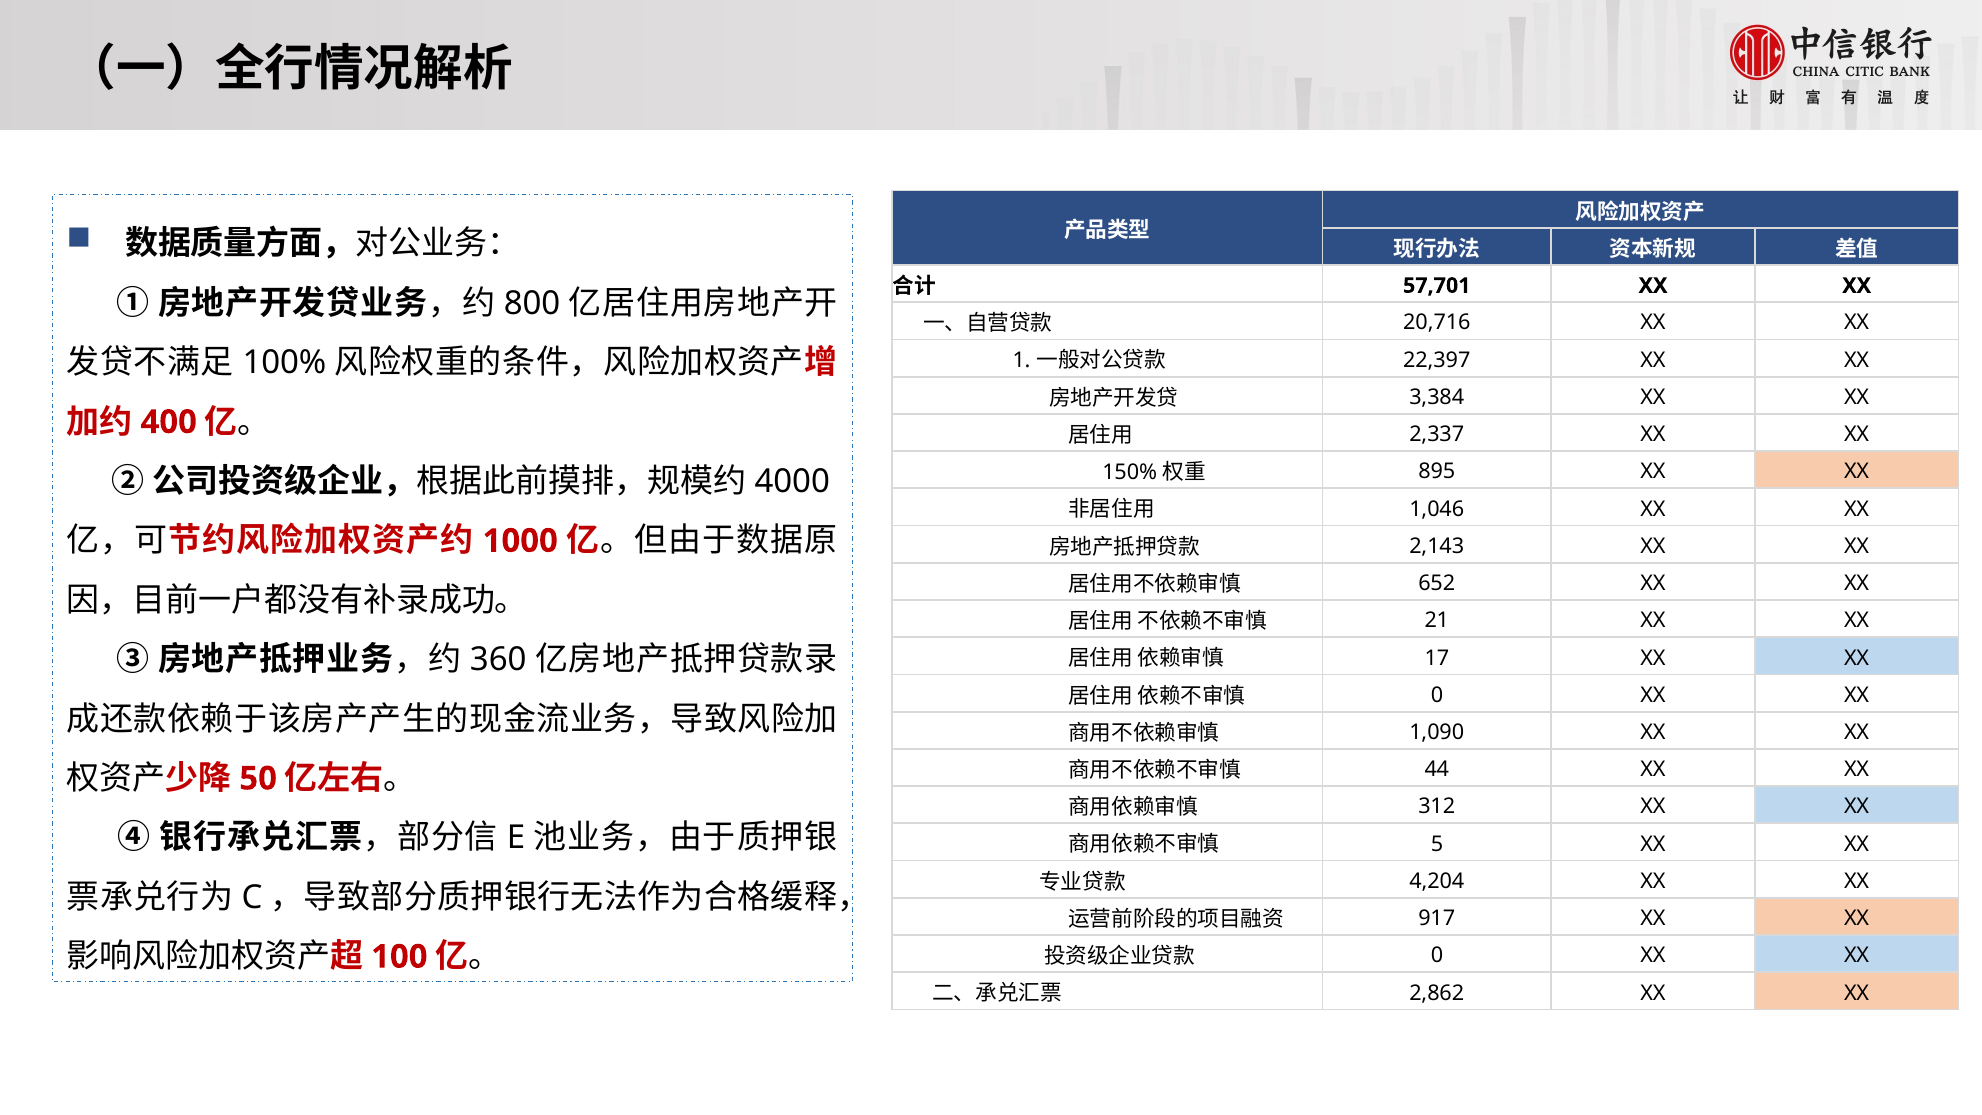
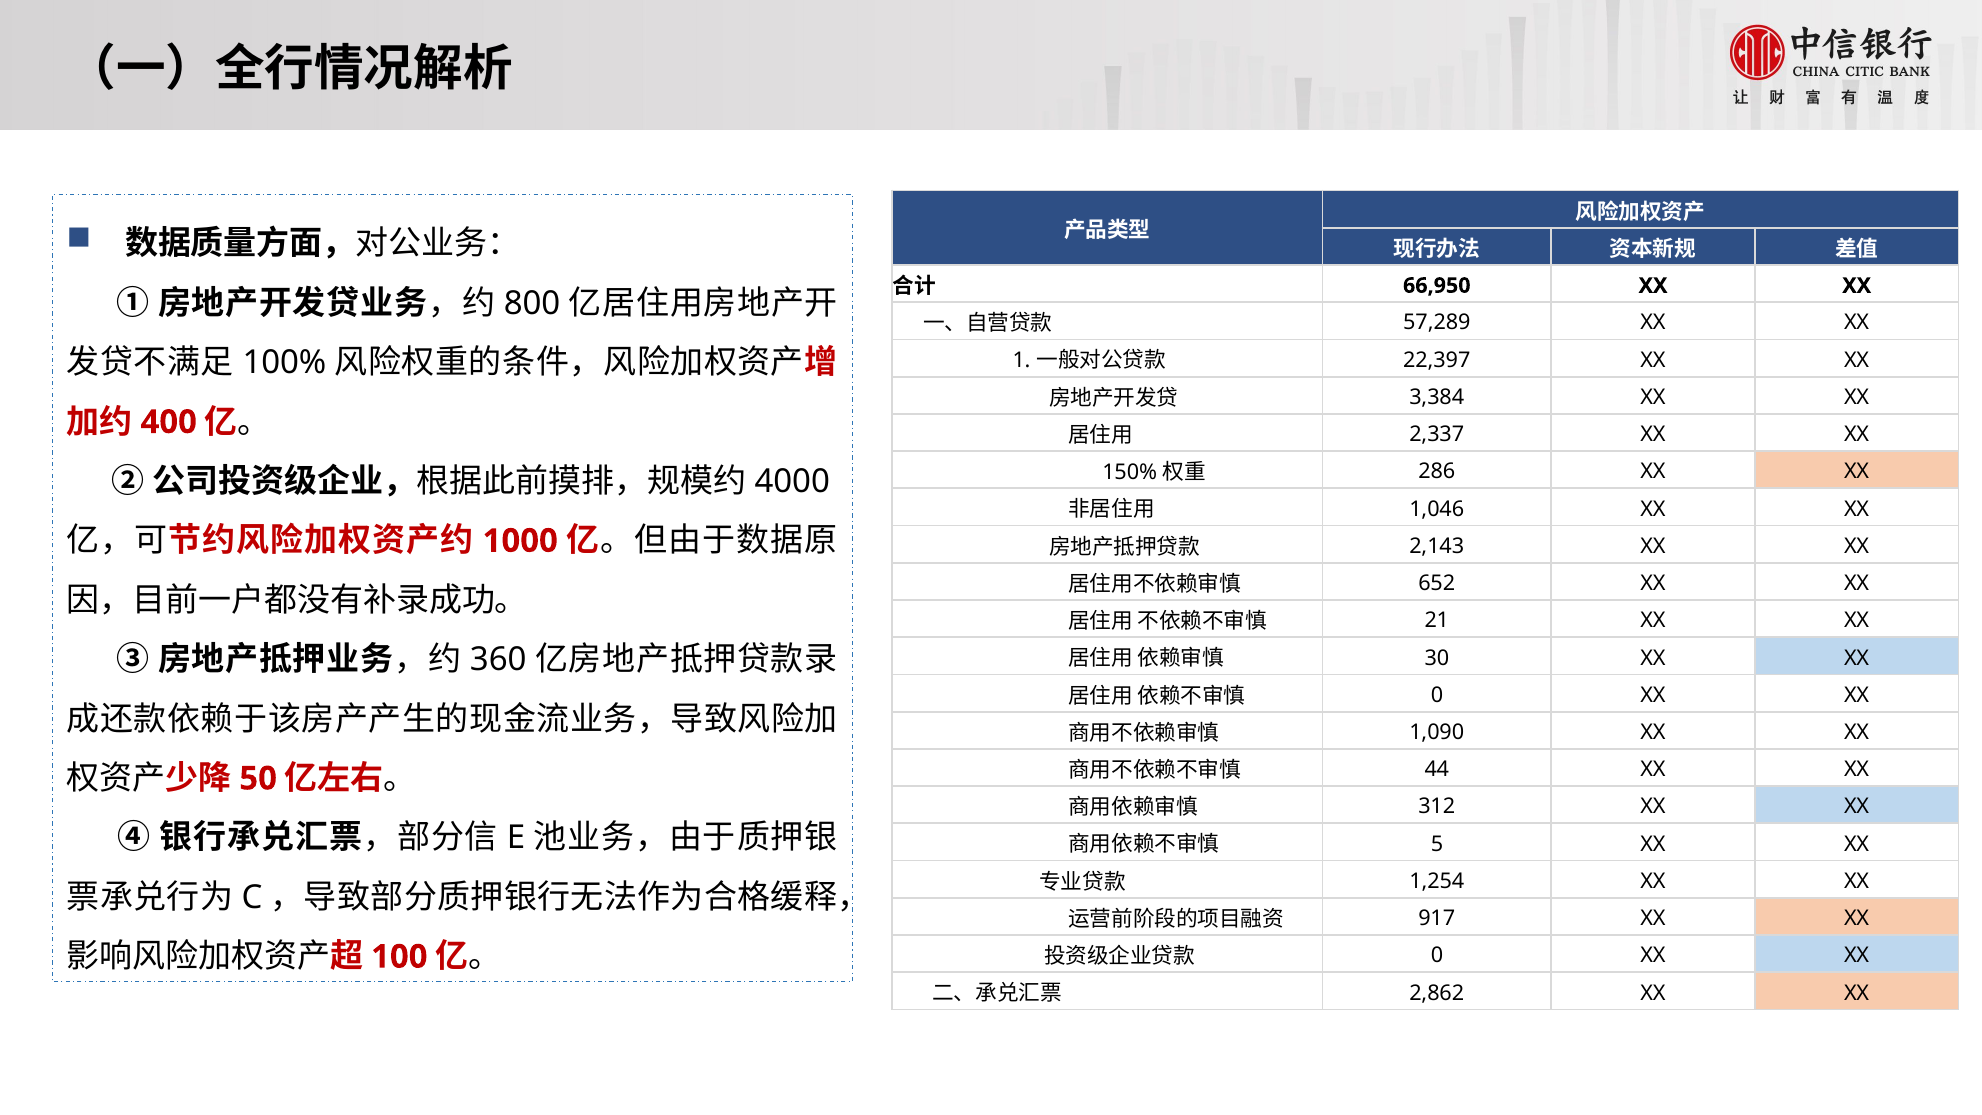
57,701: 57,701 -> 66,950 (1437, 286)
20,716: 20,716 -> 57,289 (1437, 323)
895: 895 -> 286 (1437, 472)
17: 17 -> 30 (1437, 658)
4,204: 4,204 -> 1,254 (1437, 881)
